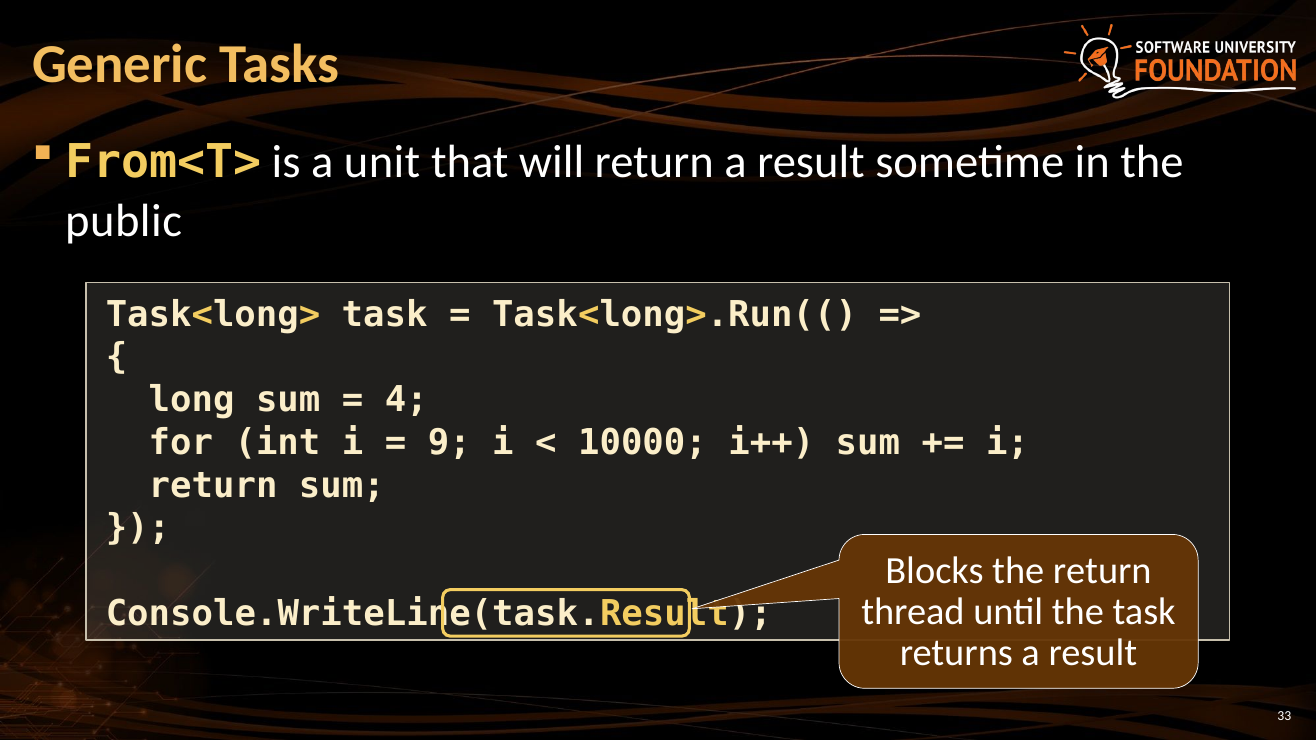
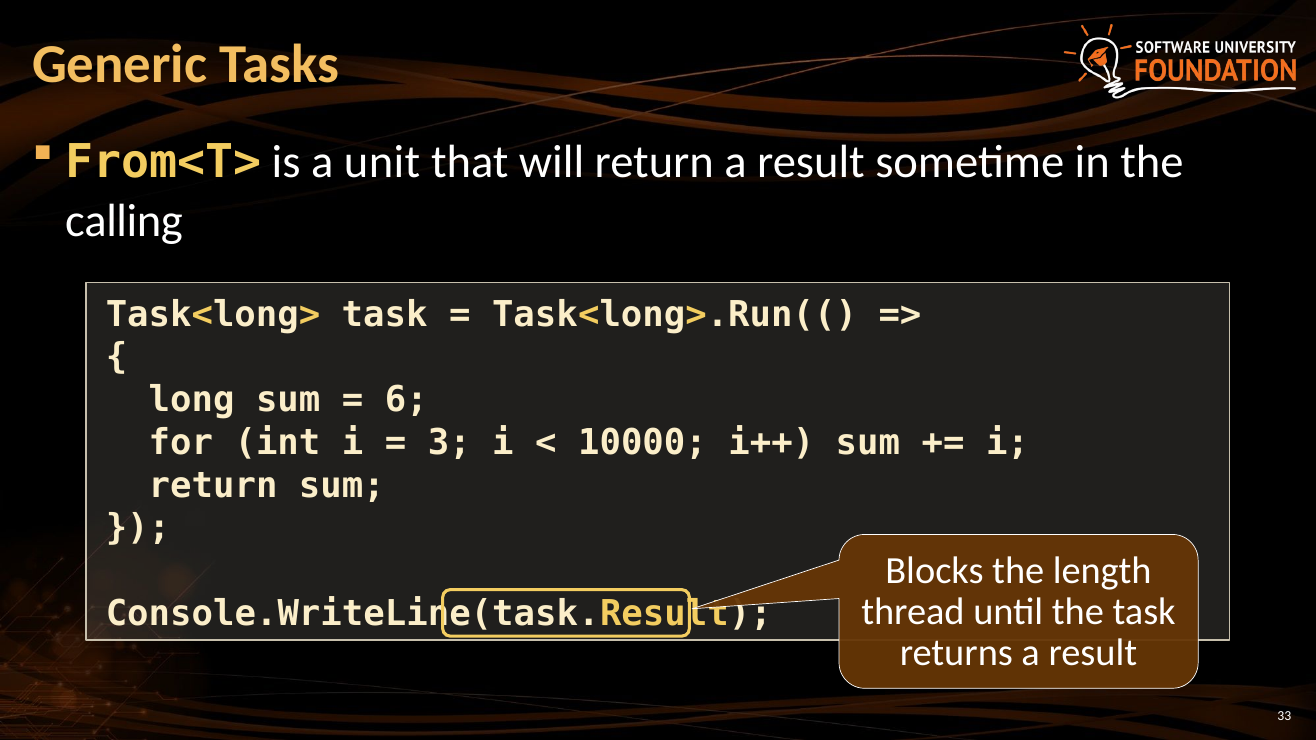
public: public -> calling (124, 221)
4: 4 -> 6 (406, 400)
9: 9 -> 3 (449, 443)
the return: return -> length (1102, 571)
